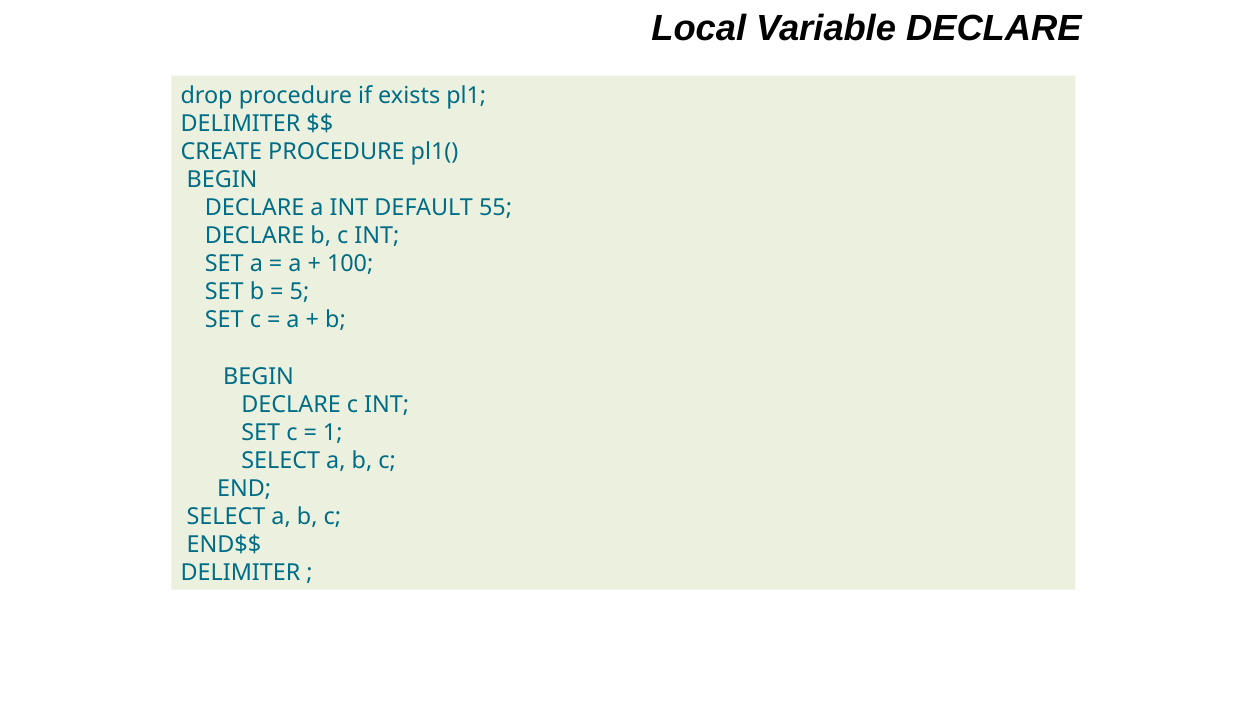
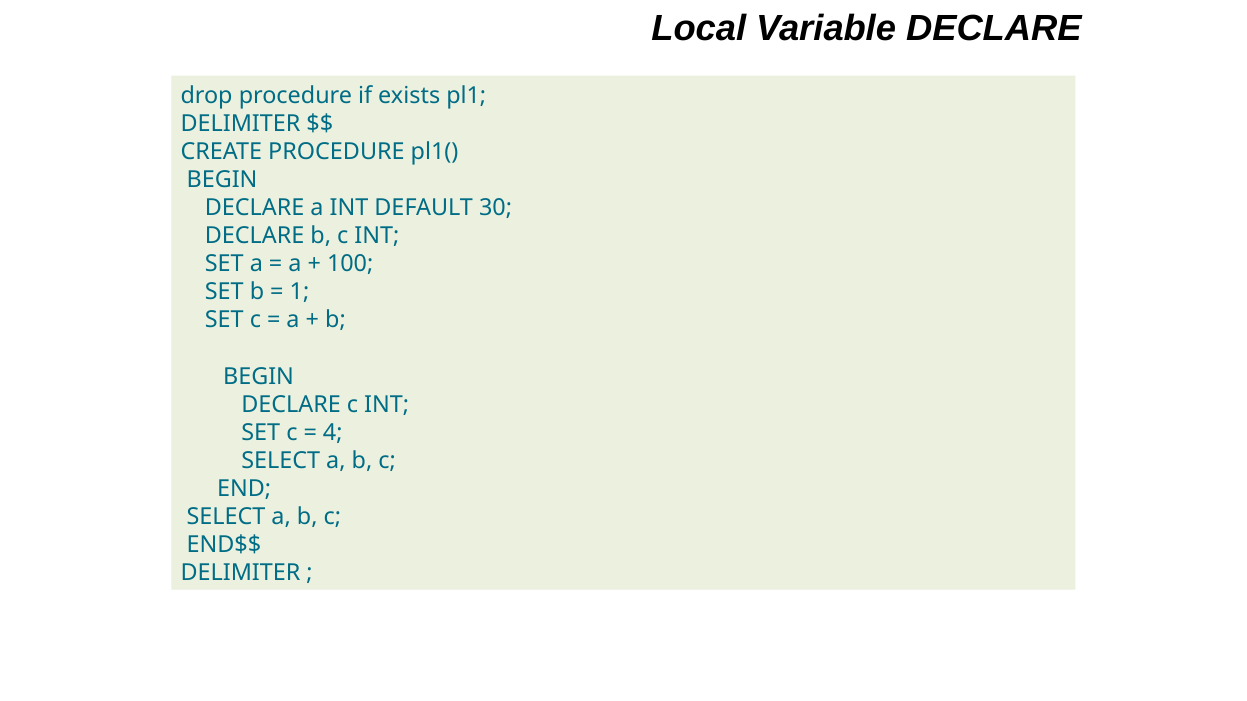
55: 55 -> 30 (496, 208)
5: 5 -> 1 (300, 292)
1: 1 -> 4 (333, 433)
